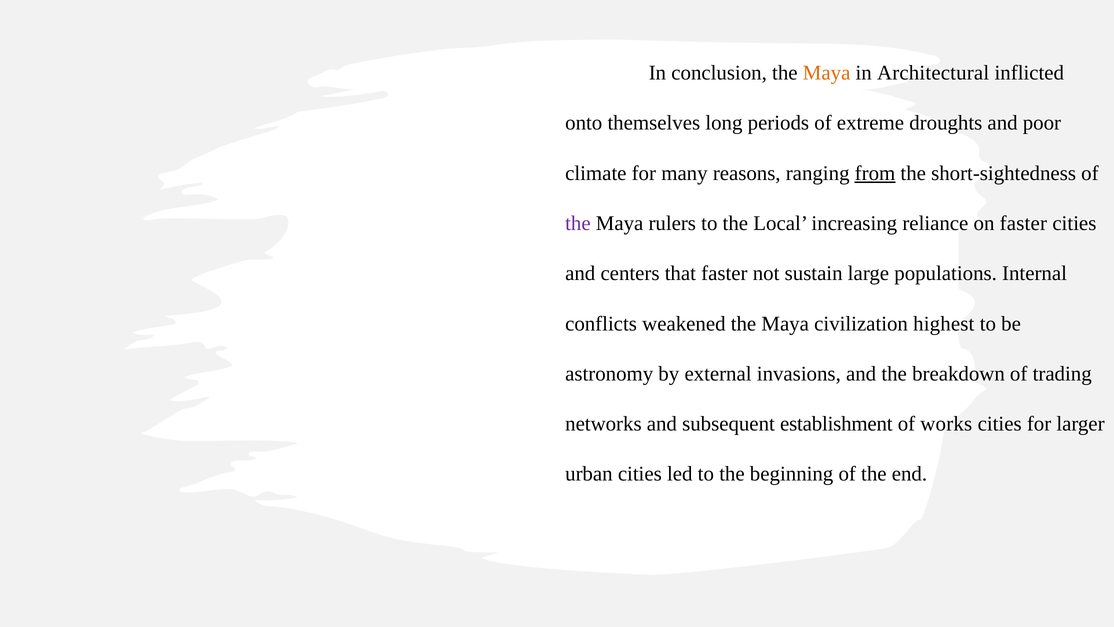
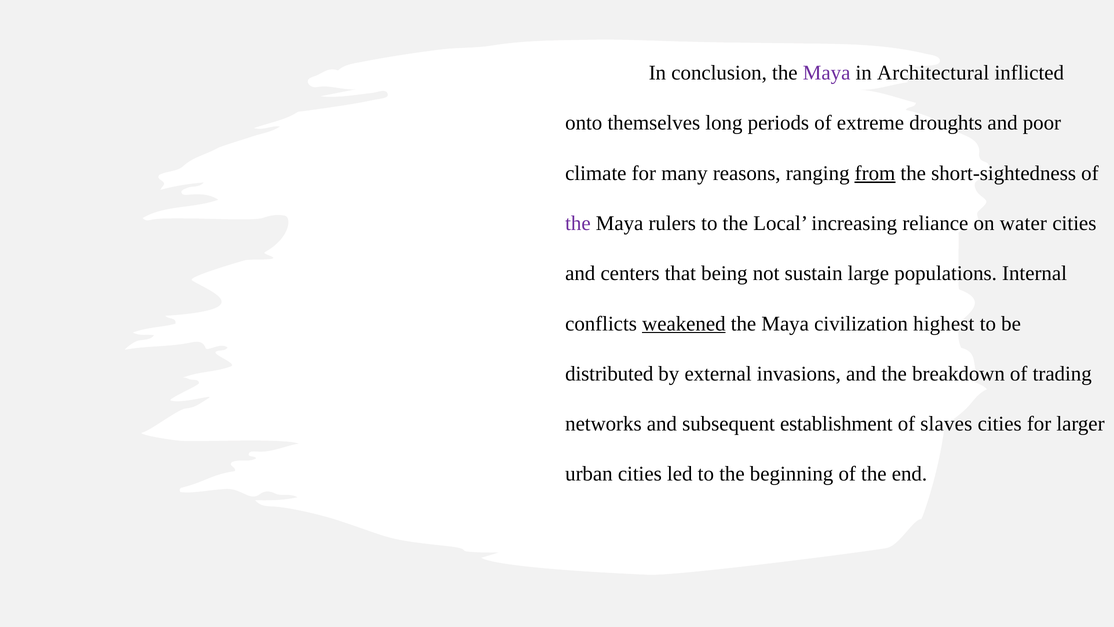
Maya colour: orange -> purple (827, 73)
on faster: faster -> water (1023, 223)
that faster: faster -> being (724, 273)
weakened underline: none -> present (684, 323)
astronomy: astronomy -> distributed (609, 374)
works: works -> slaves (946, 424)
